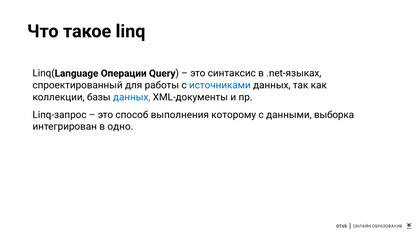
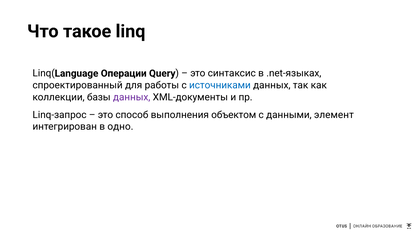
данных colour: blue -> purple (132, 97)
которому: которому -> объектом (234, 115)
выборка: выборка -> элемент (334, 115)
